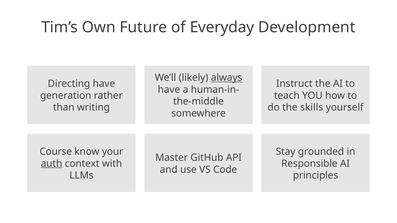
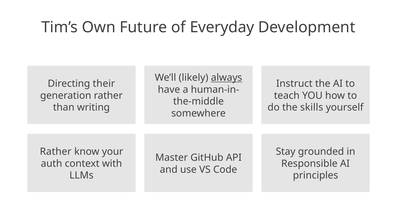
Directing have: have -> their (104, 84)
Course: Course -> Rather (56, 152)
auth underline: present -> none (51, 164)
